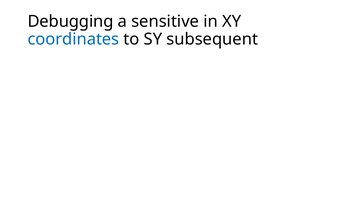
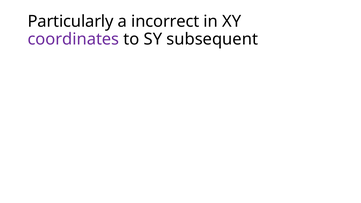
Debugging: Debugging -> Particularly (71, 21)
sensitive: sensitive -> incorrect (165, 21)
coordinates colour: blue -> purple (73, 39)
